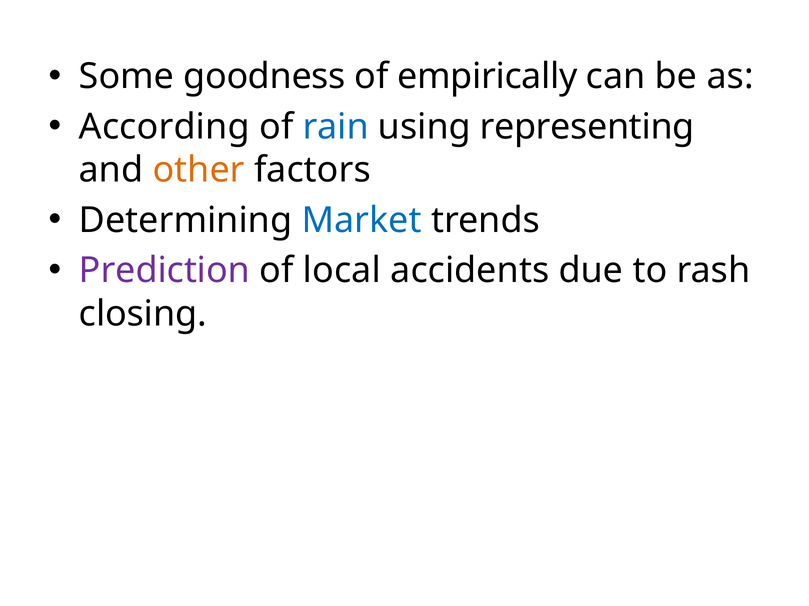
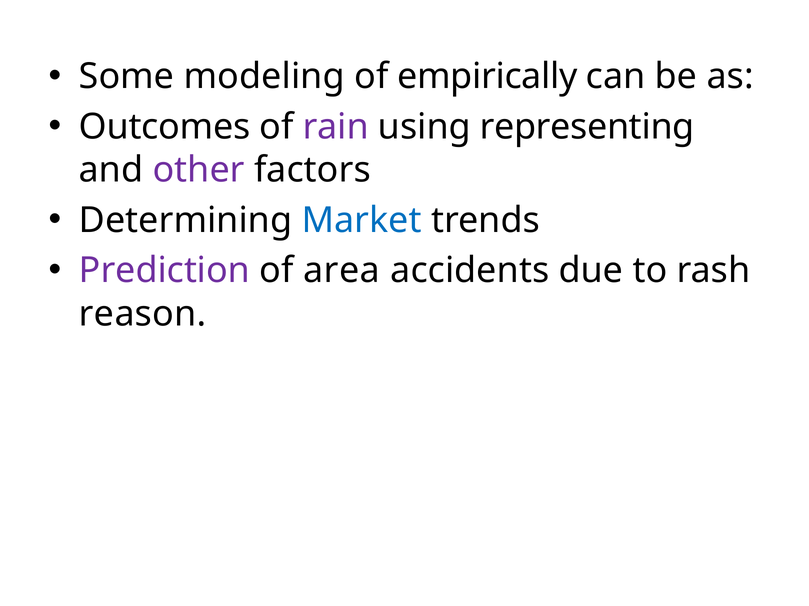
goodness: goodness -> modeling (264, 77)
According: According -> Outcomes (165, 127)
rain colour: blue -> purple (336, 127)
other colour: orange -> purple (199, 170)
local: local -> area (342, 271)
closing: closing -> reason (143, 314)
